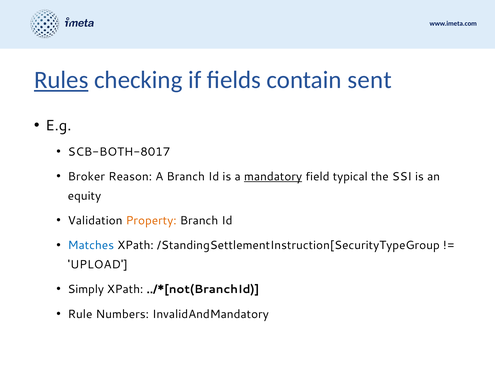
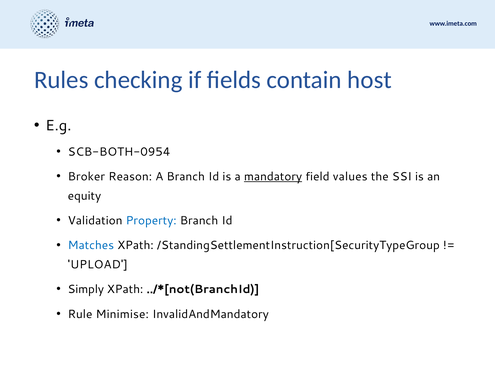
Rules underline: present -> none (61, 80)
sent: sent -> host (370, 80)
SCB-BOTH-8017: SCB-BOTH-8017 -> SCB-BOTH-0954 (119, 152)
typical: typical -> values (350, 177)
Property colour: orange -> blue (151, 221)
Numbers: Numbers -> Minimise (122, 314)
